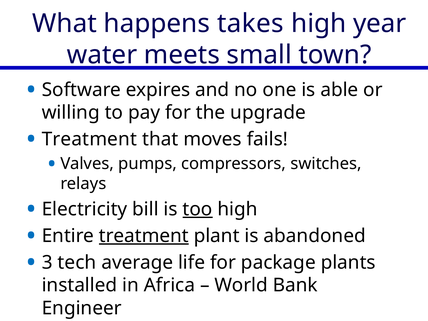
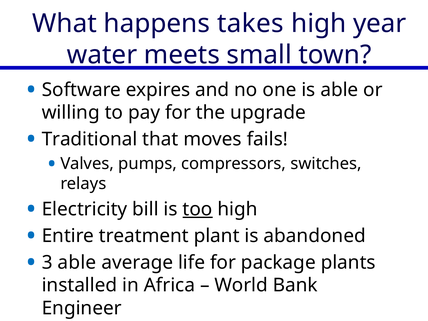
Treatment: Treatment -> Traditional (90, 139)
treatment underline: present -> none (144, 236)
3 tech: tech -> able (77, 262)
